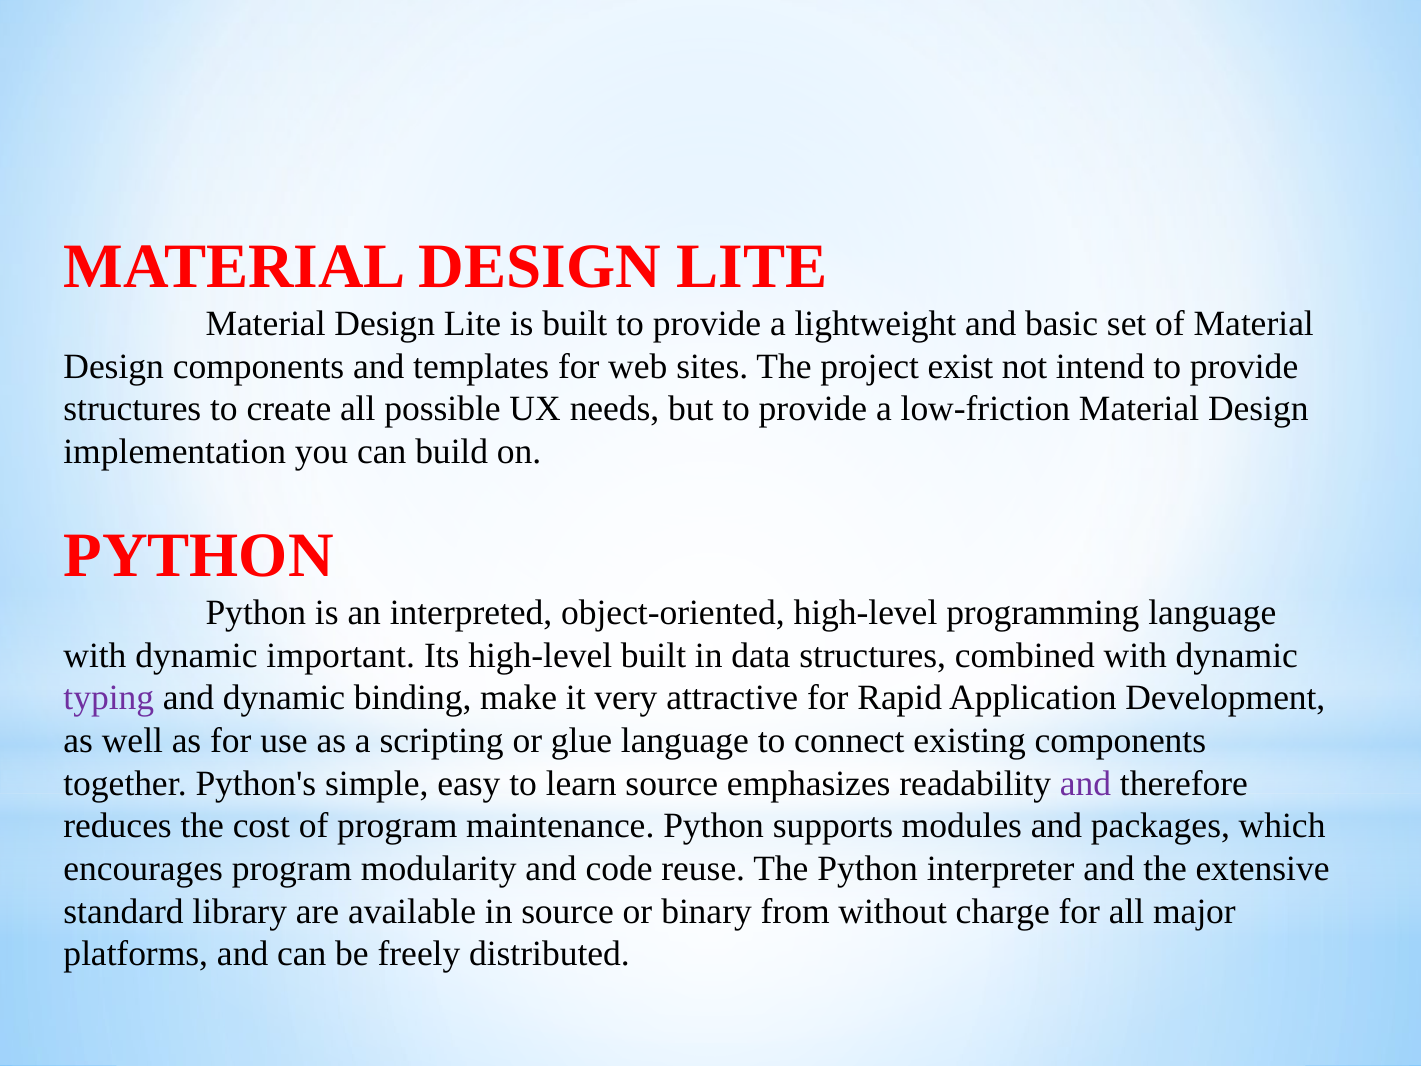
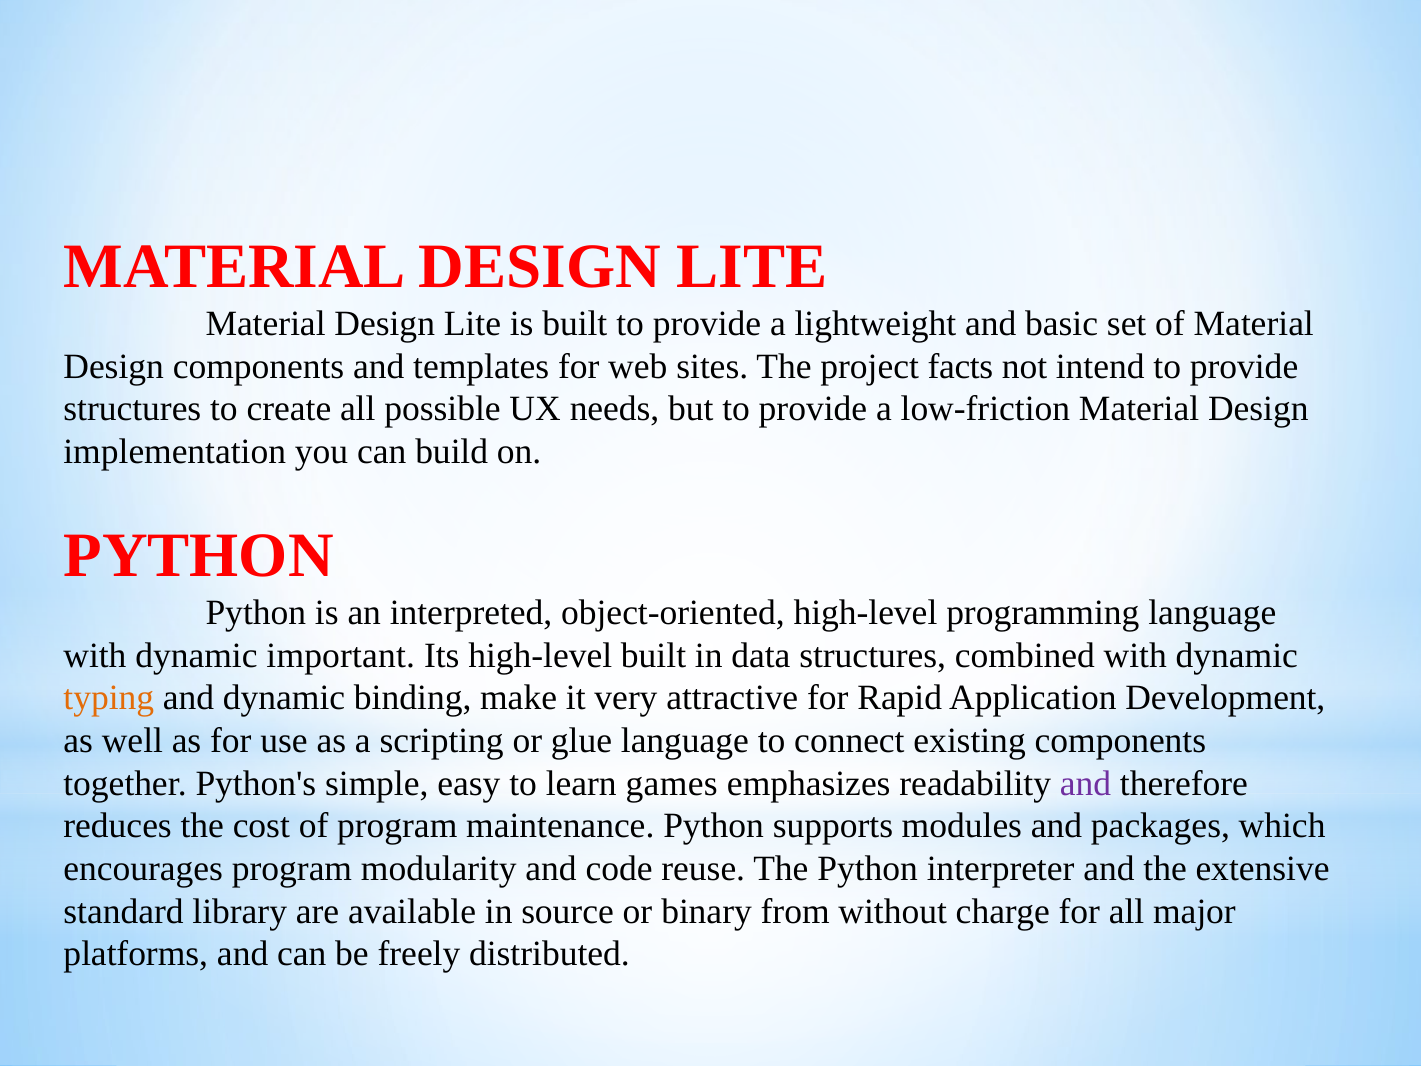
exist: exist -> facts (960, 366)
typing colour: purple -> orange (109, 698)
learn source: source -> games (672, 783)
